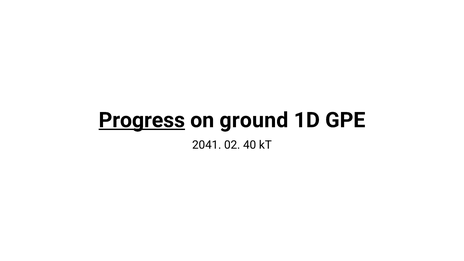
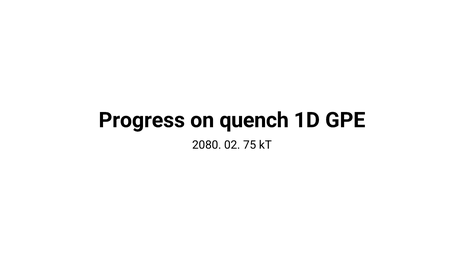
Progress underline: present -> none (142, 120)
ground: ground -> quench (254, 120)
2041: 2041 -> 2080 (207, 145)
40: 40 -> 75 (250, 145)
